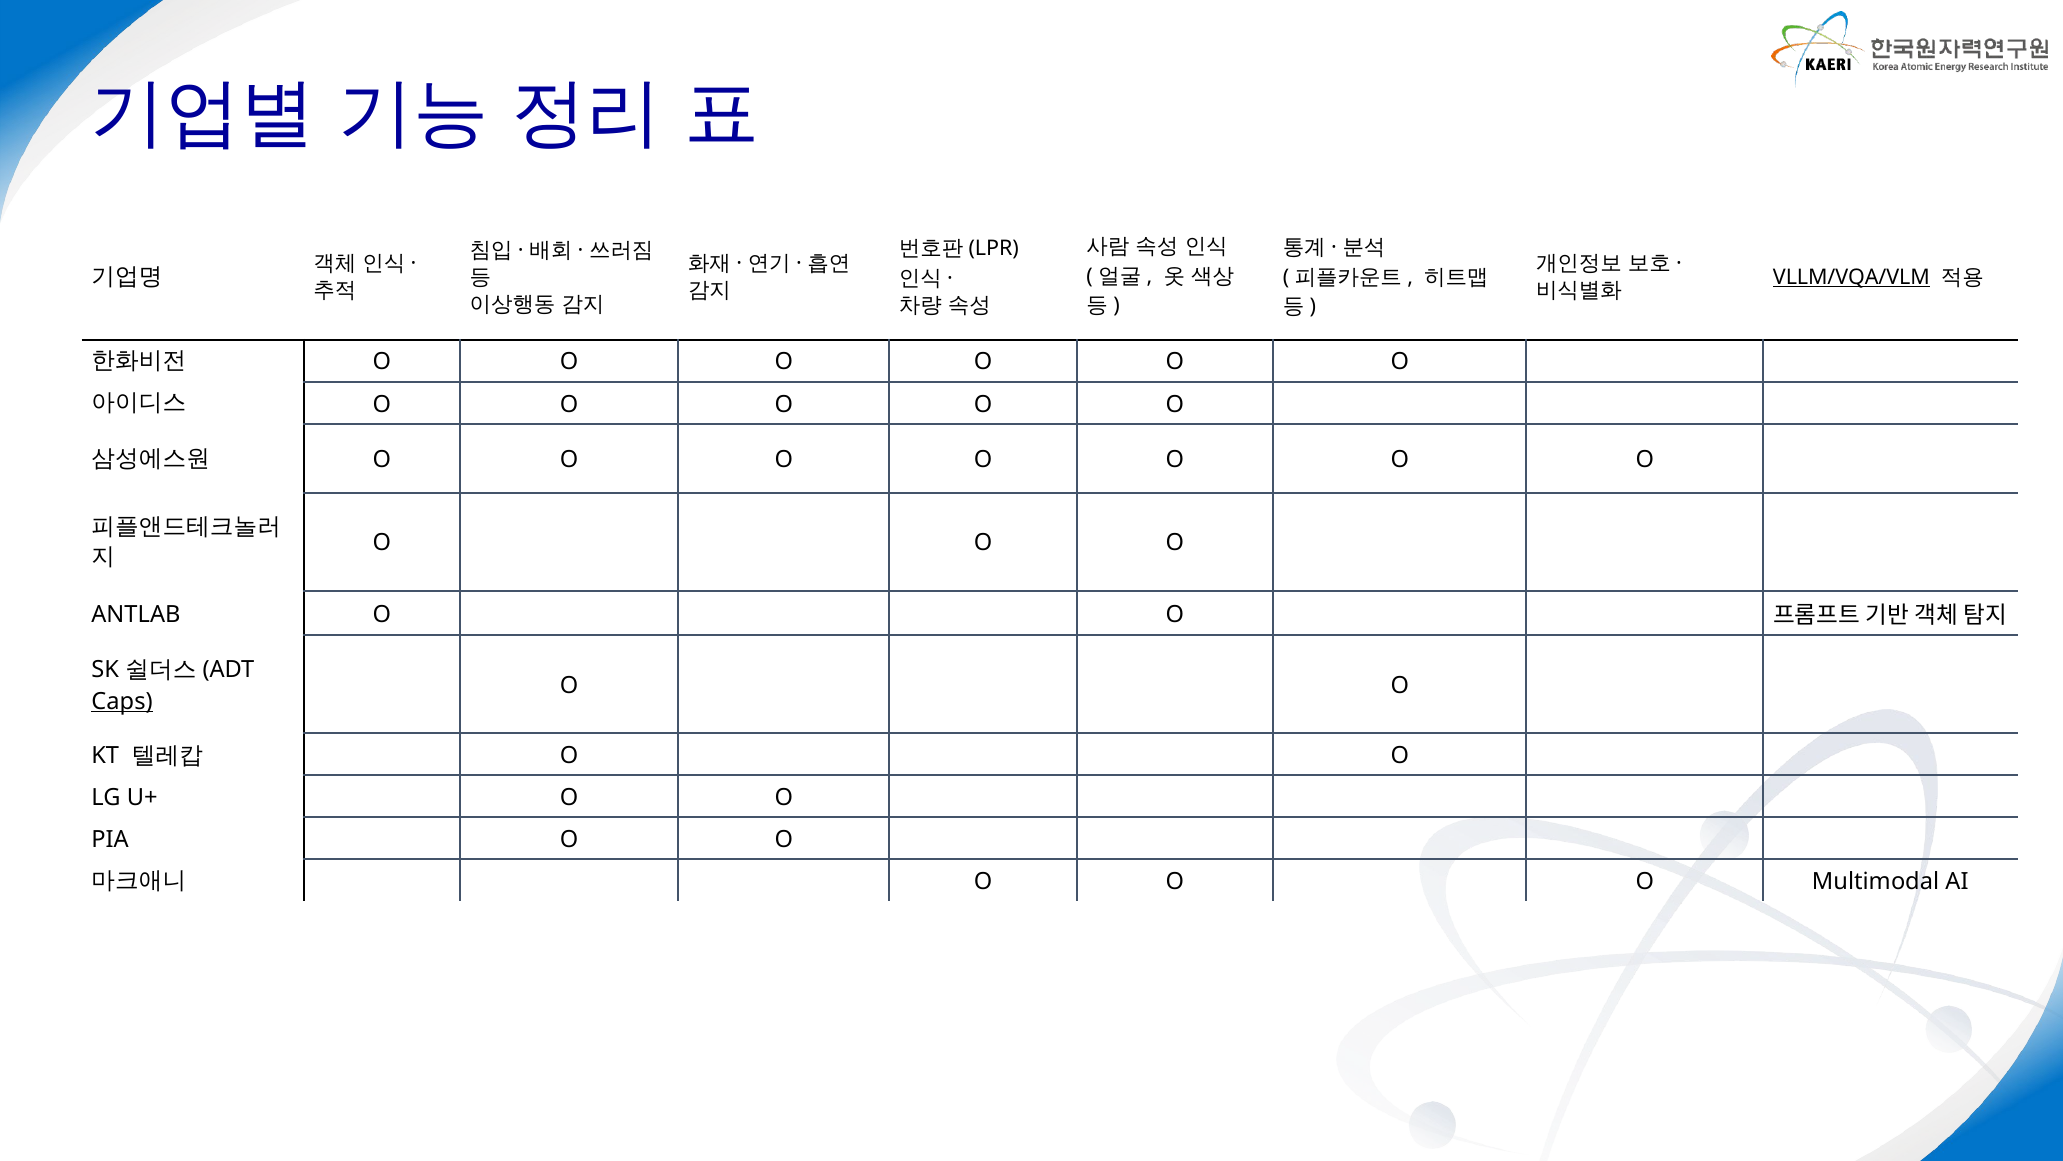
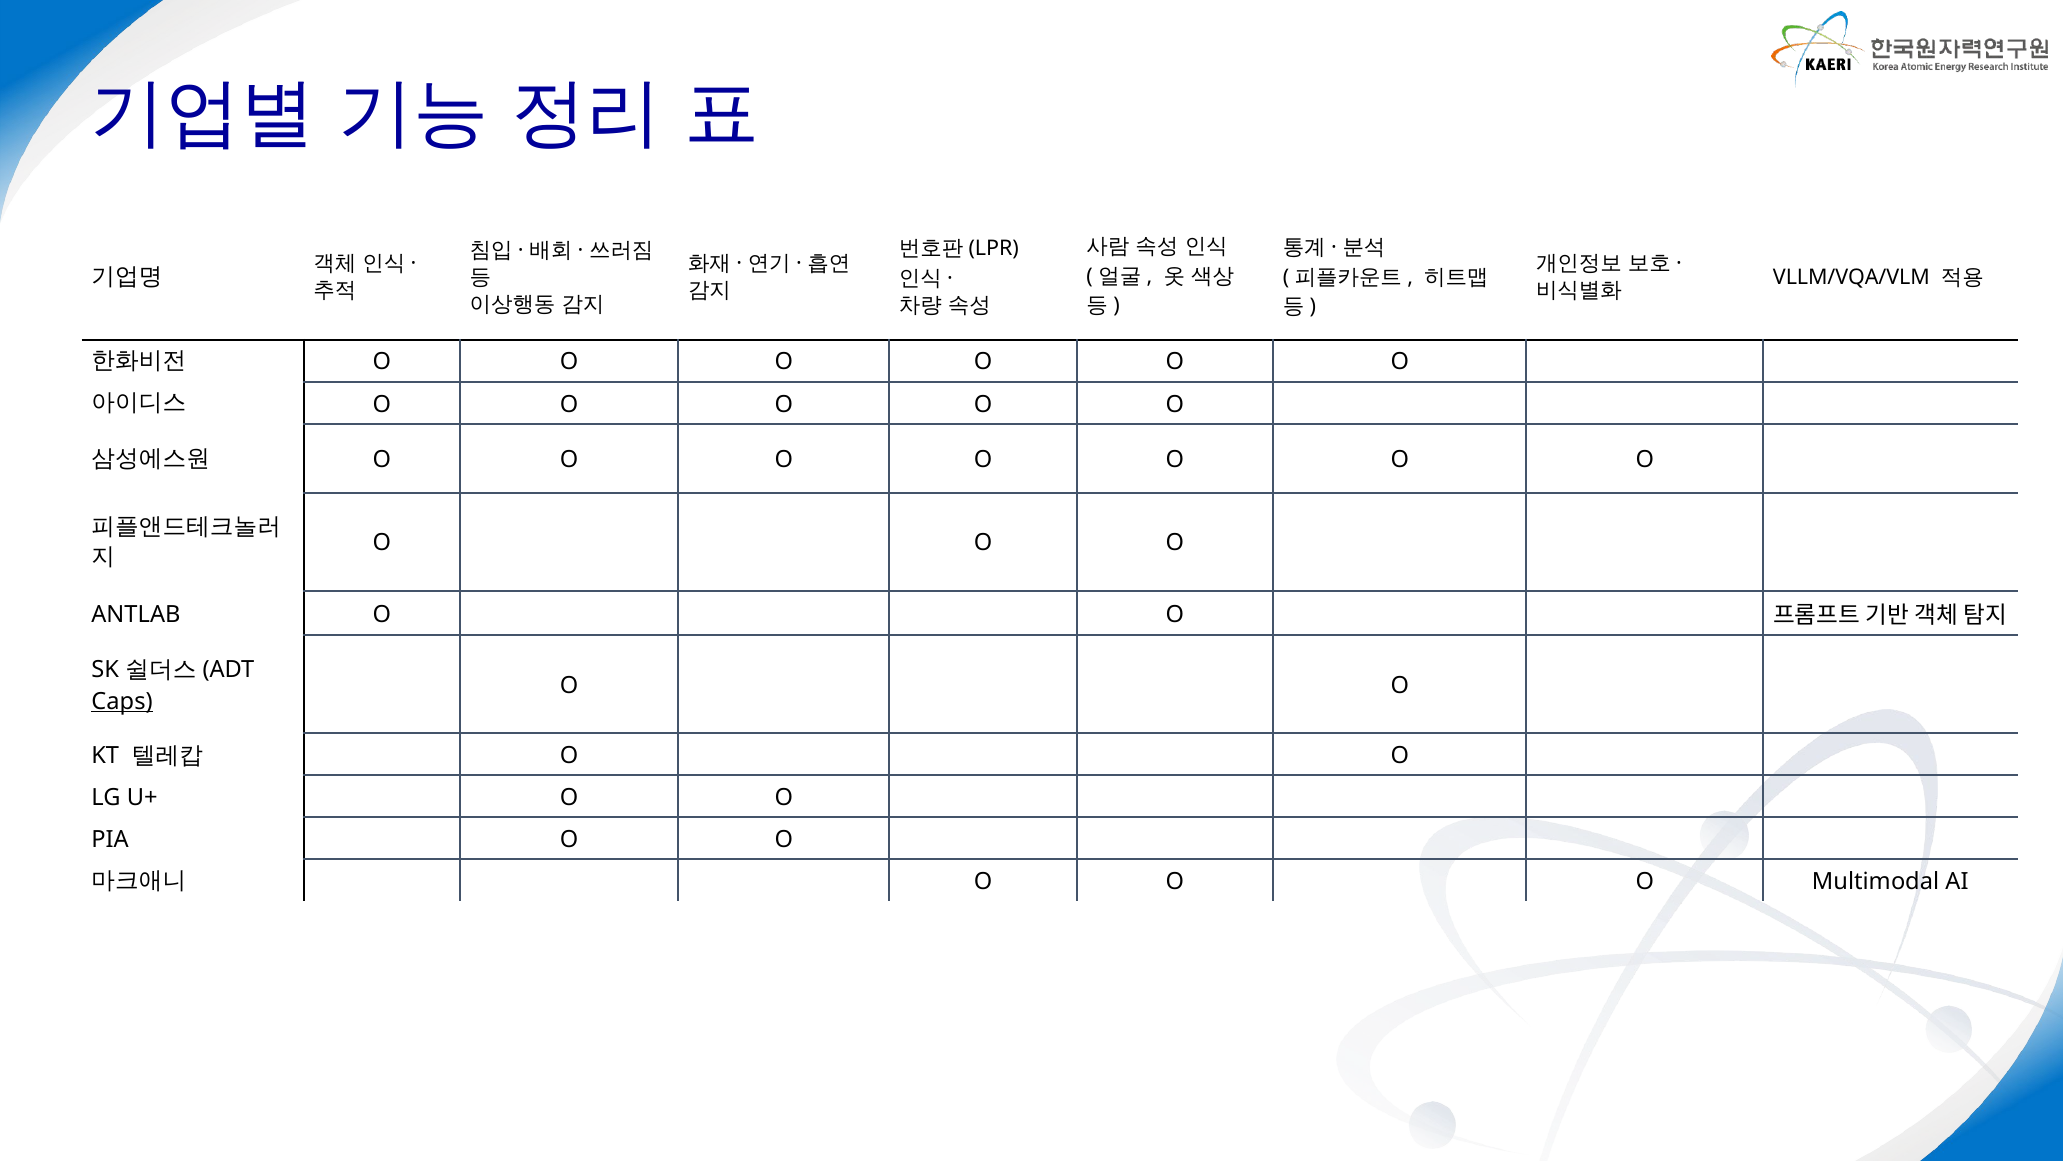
VLLM/VQA/VLM underline: present -> none (1851, 277)
